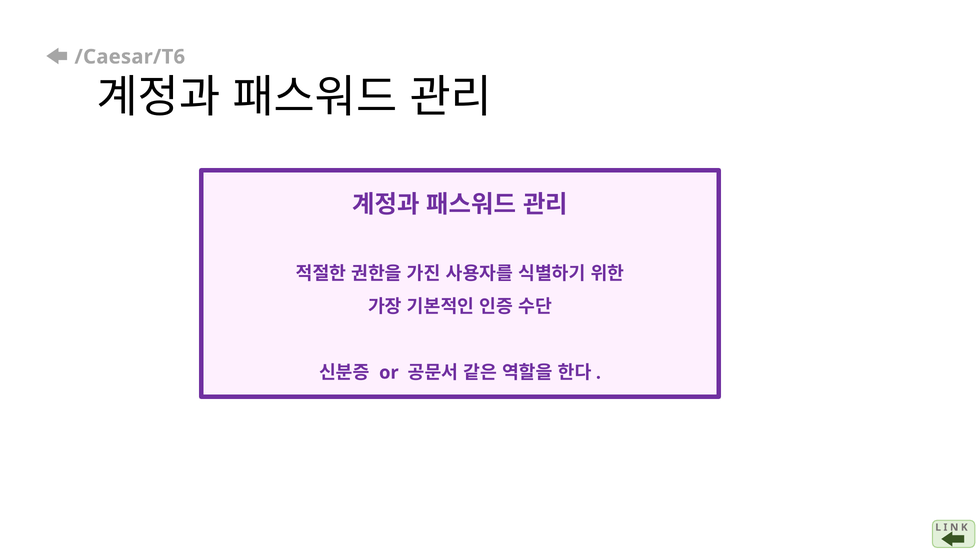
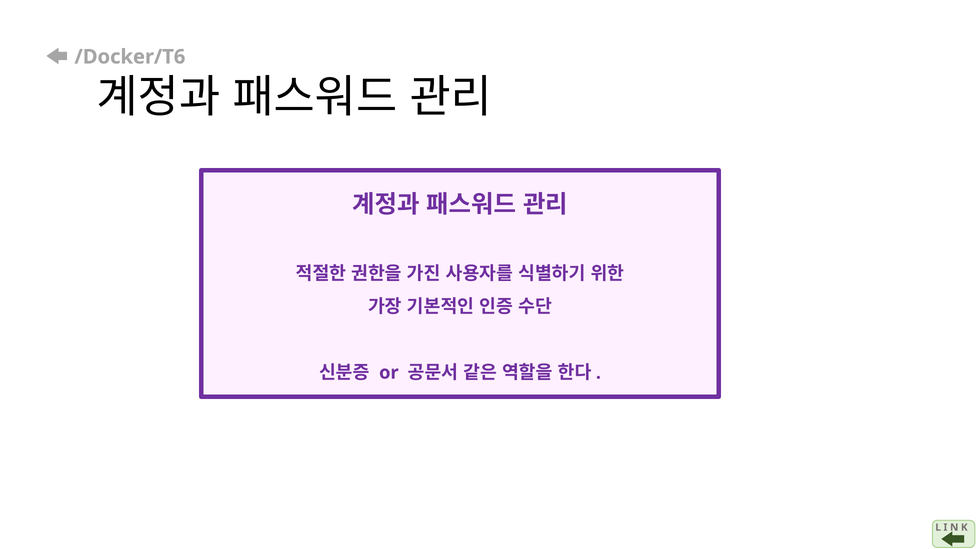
/Caesar/T6: /Caesar/T6 -> /Docker/T6 (130, 57)
